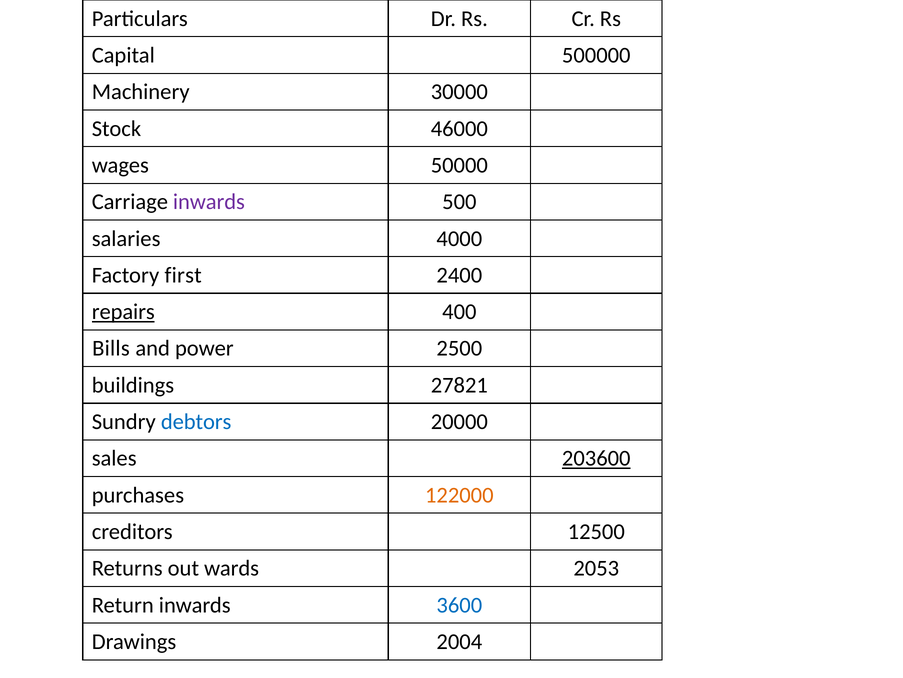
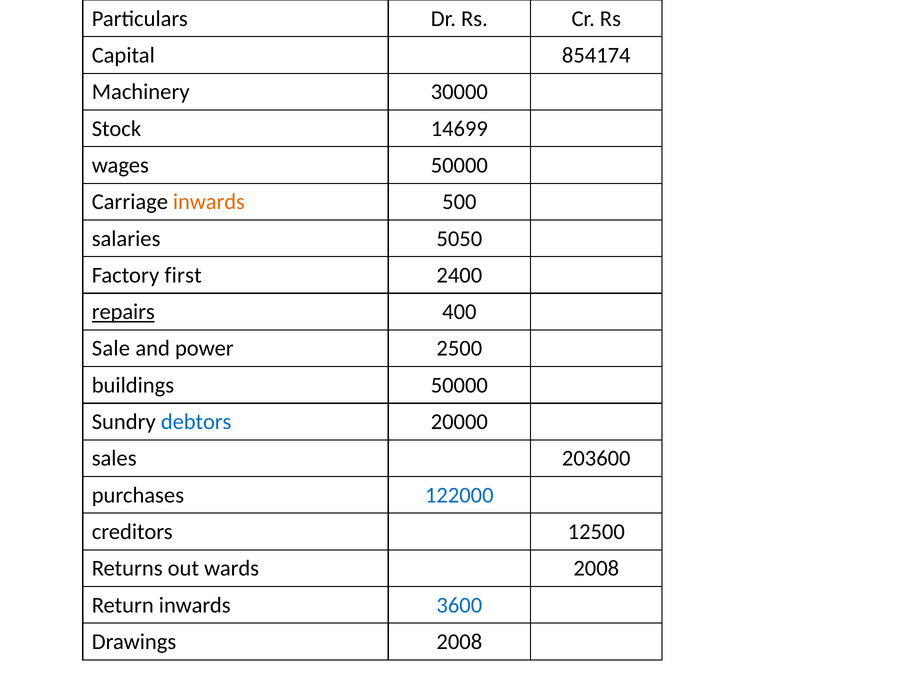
500000: 500000 -> 854174 (596, 55)
46000: 46000 -> 14699 (459, 128)
inwards colour: purple -> orange (209, 202)
4000: 4000 -> 5050 (459, 238)
Bills: Bills -> Sale (111, 348)
buildings 27821: 27821 -> 50000 (459, 385)
203600 underline: present -> none (596, 458)
122000 colour: orange -> blue (459, 495)
wards 2053: 2053 -> 2008 (596, 568)
Drawings 2004: 2004 -> 2008 (459, 641)
